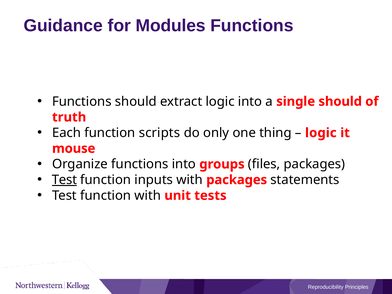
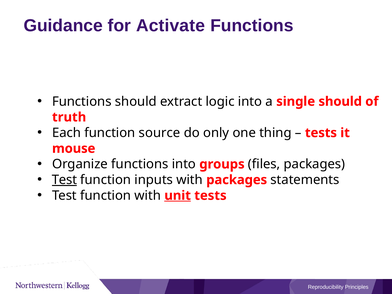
Modules: Modules -> Activate (170, 26)
scripts: scripts -> source (160, 133)
logic: logic -> tests (321, 133)
unit underline: none -> present (178, 196)
